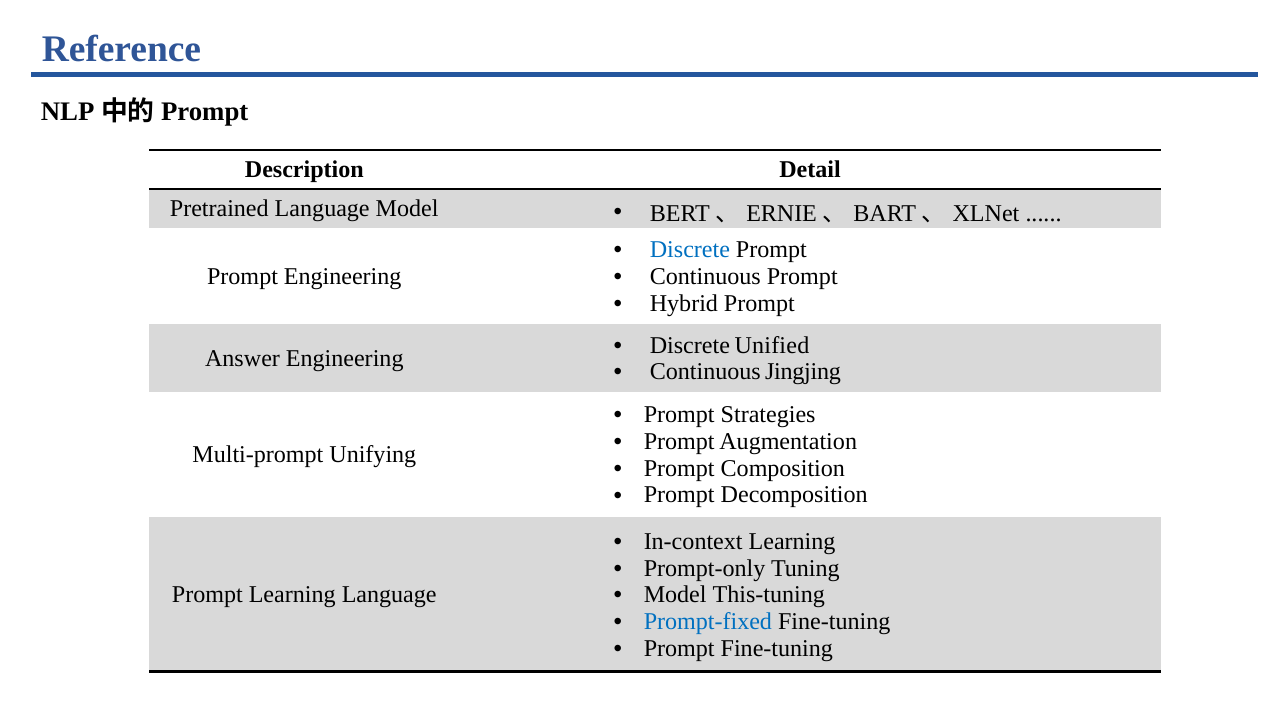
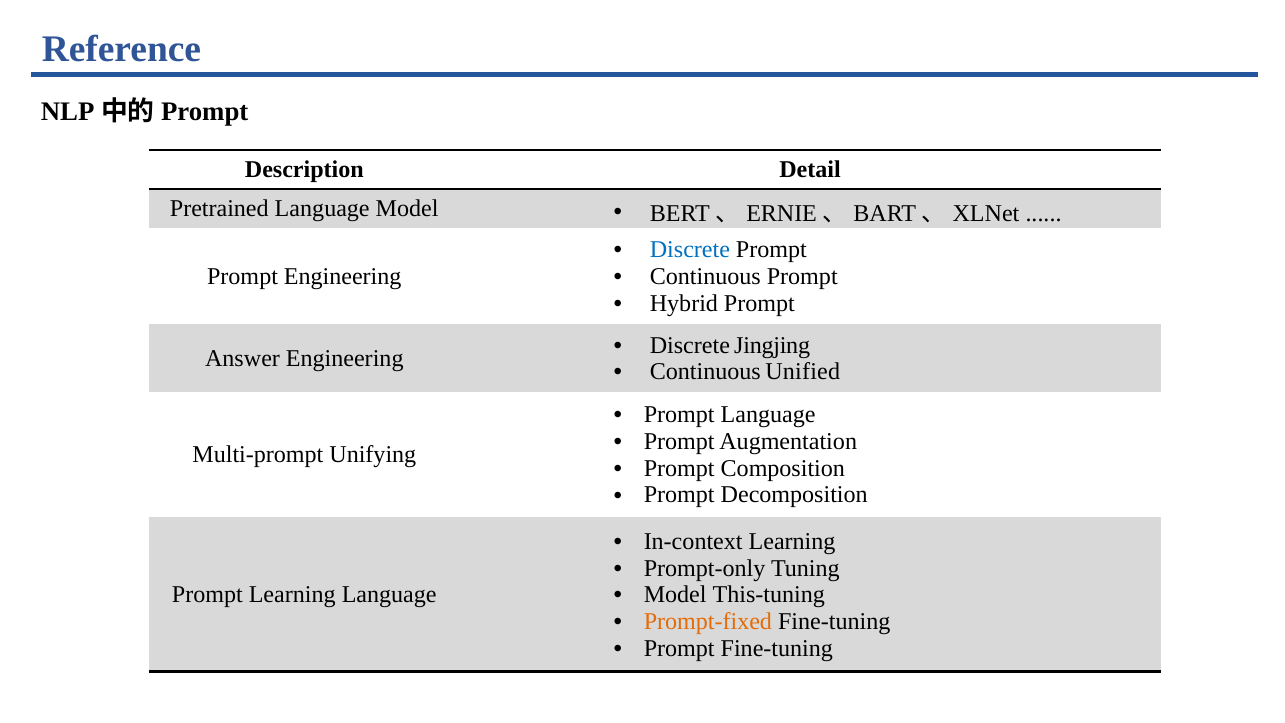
Unified: Unified -> Jingjing (772, 345)
Jingjing: Jingjing -> Unified (803, 372)
Prompt Strategies: Strategies -> Language (768, 415)
Prompt-fixed colour: blue -> orange (708, 621)
